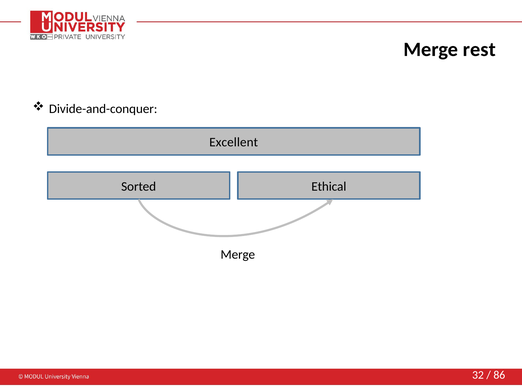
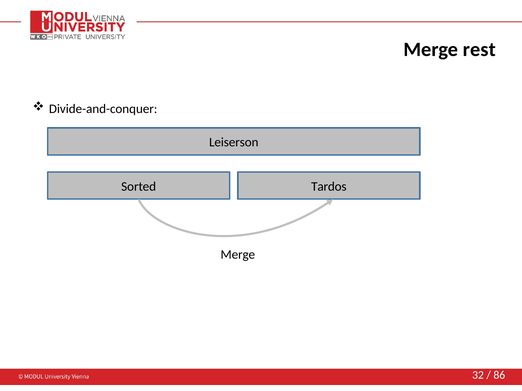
Excellent: Excellent -> Leiserson (234, 143)
Ethical: Ethical -> Tardos (329, 187)
